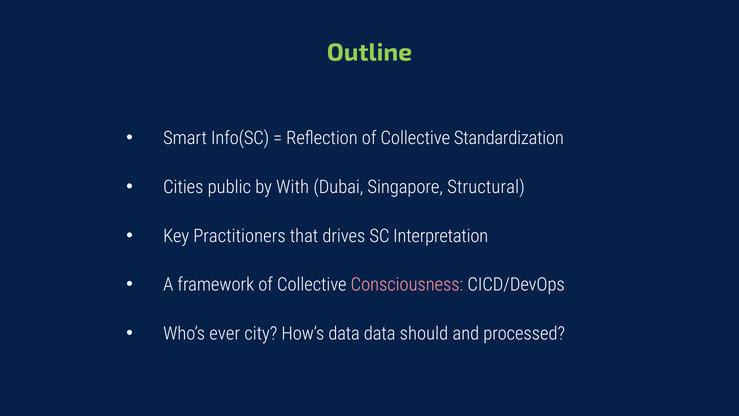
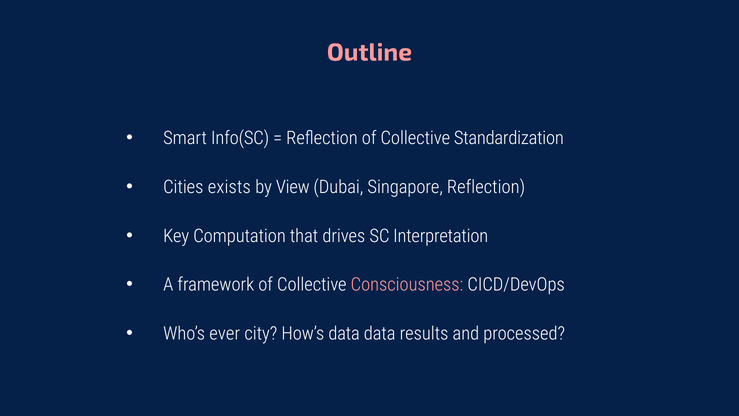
Outline colour: light green -> pink (369, 52)
public: public -> exists (229, 187)
With: With -> View (293, 187)
Singapore Structural: Structural -> Reflection (486, 187)
Practitioners: Practitioners -> Computation (240, 236)
should: should -> results (424, 333)
